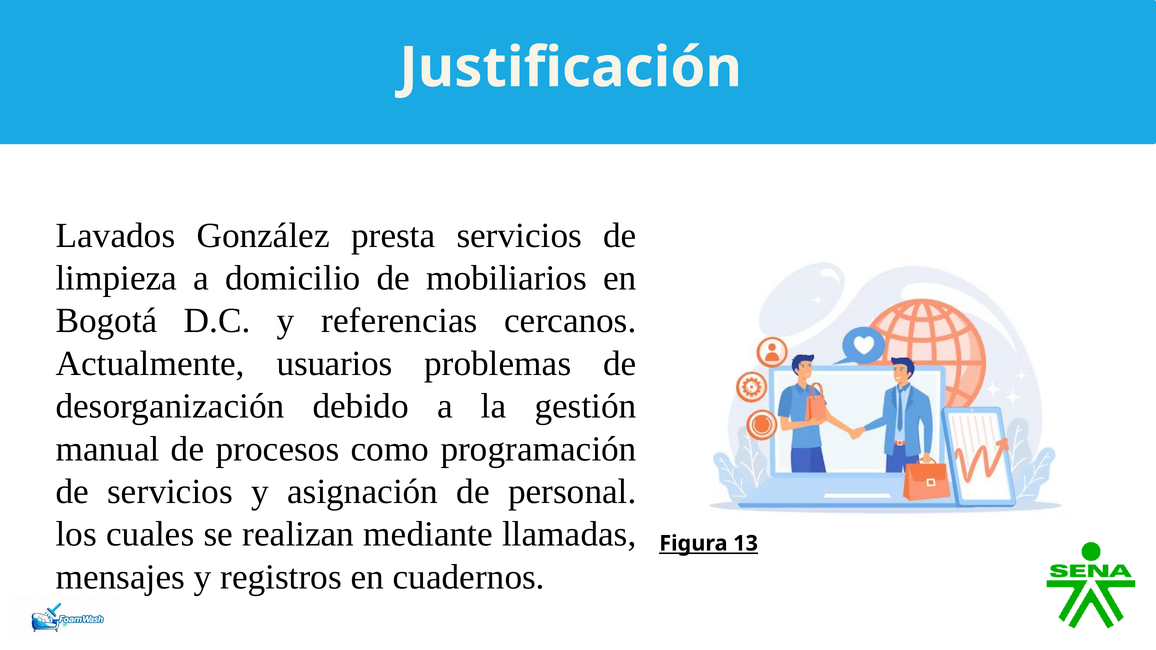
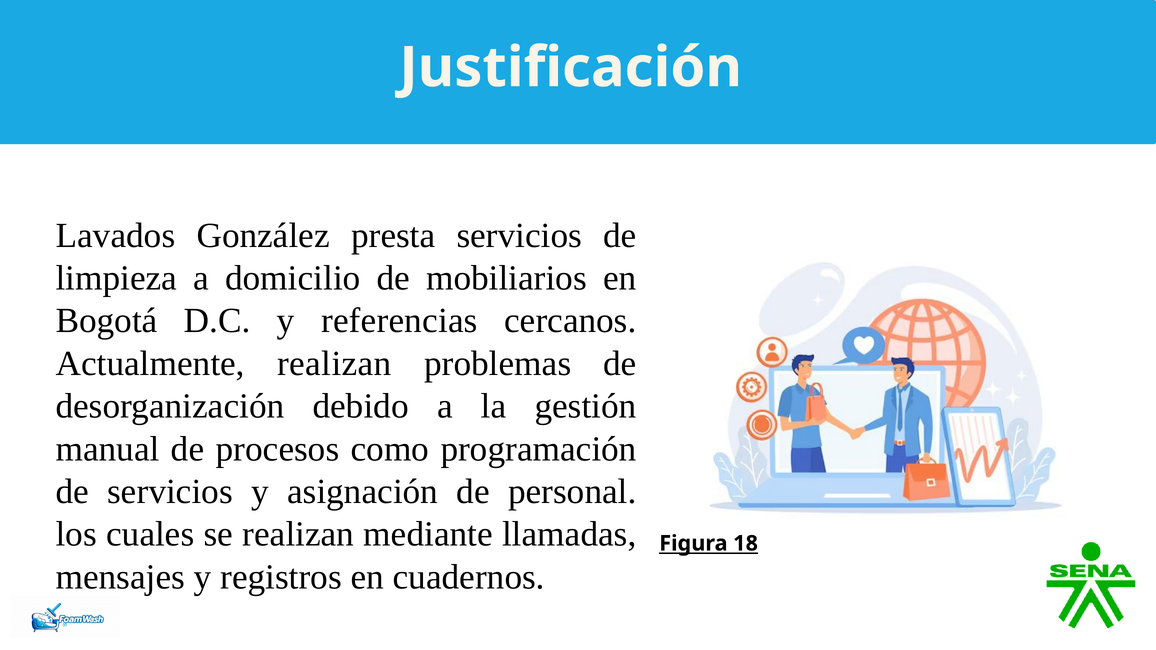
Actualmente usuarios: usuarios -> realizan (334, 364)
13: 13 -> 18 (746, 544)
